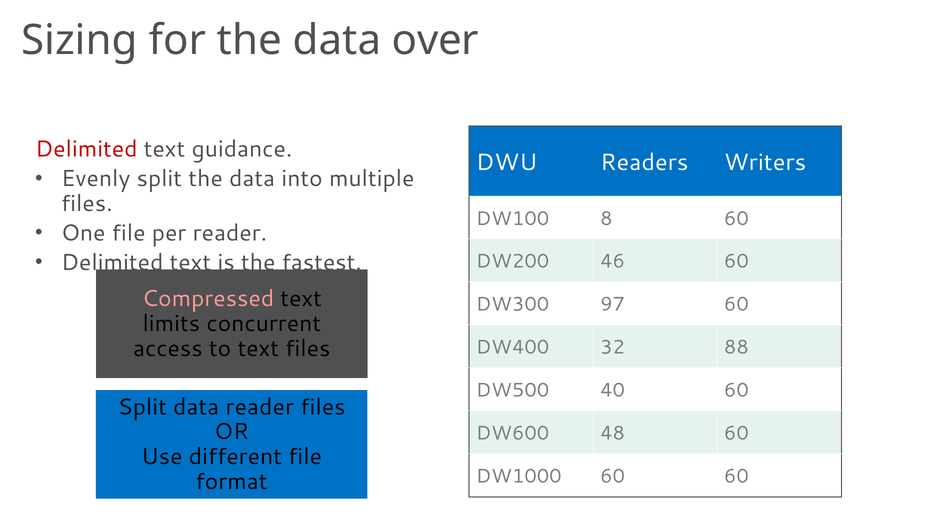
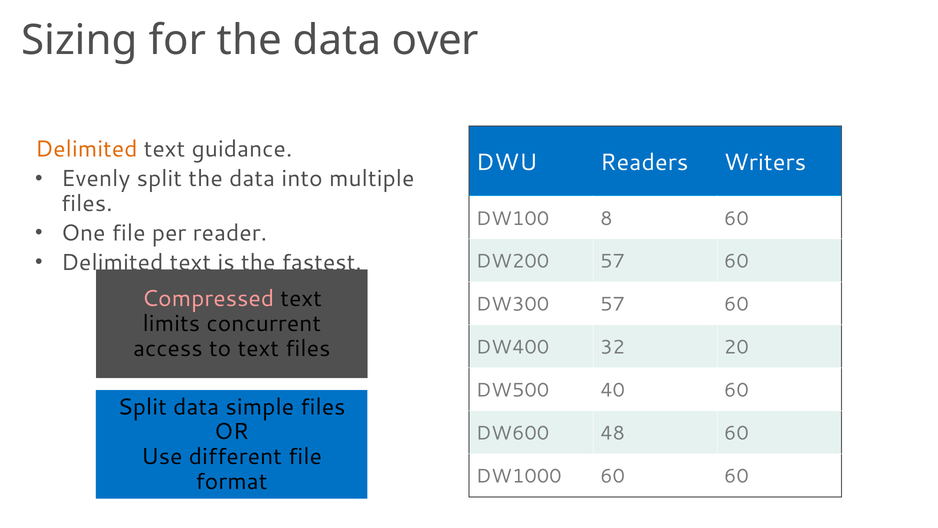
Delimited colour: red -> orange (86, 149)
DW200 46: 46 -> 57 (613, 261)
DW300 97: 97 -> 57 (613, 304)
88: 88 -> 20 (736, 347)
data reader: reader -> simple (260, 407)
